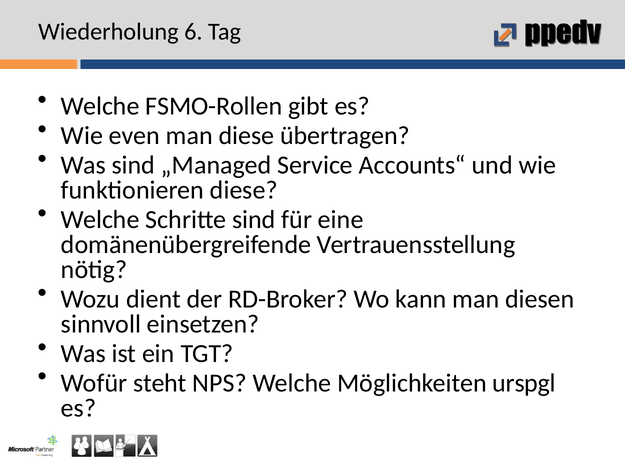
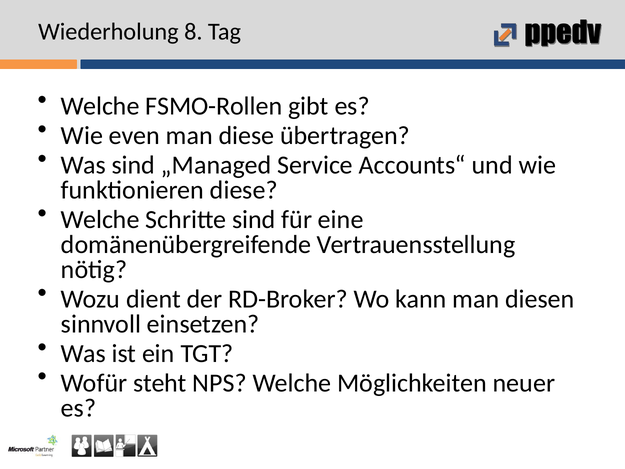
6: 6 -> 8 (193, 31)
urspgl: urspgl -> neuer (524, 383)
